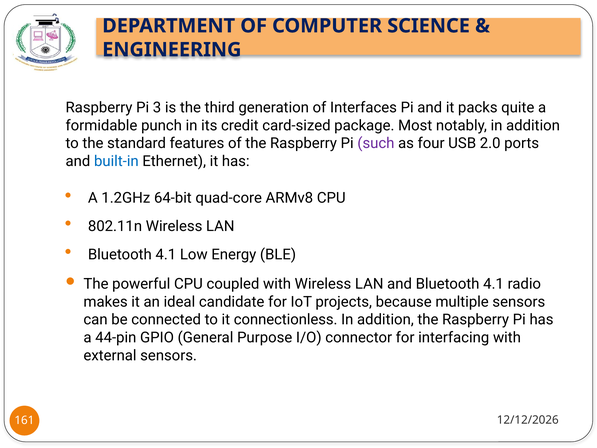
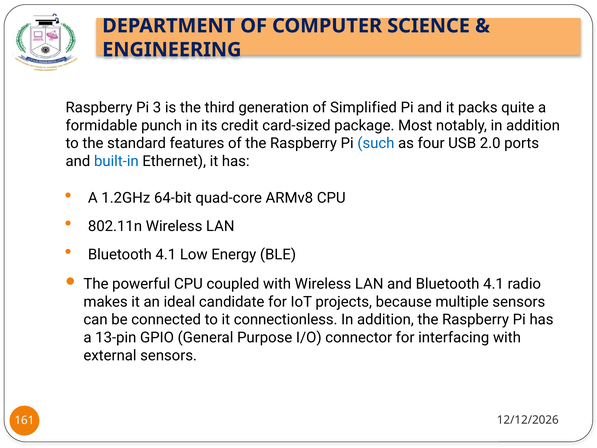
Interfaces: Interfaces -> Simplified (363, 107)
such colour: purple -> blue (376, 143)
44-pin: 44-pin -> 13-pin (116, 337)
